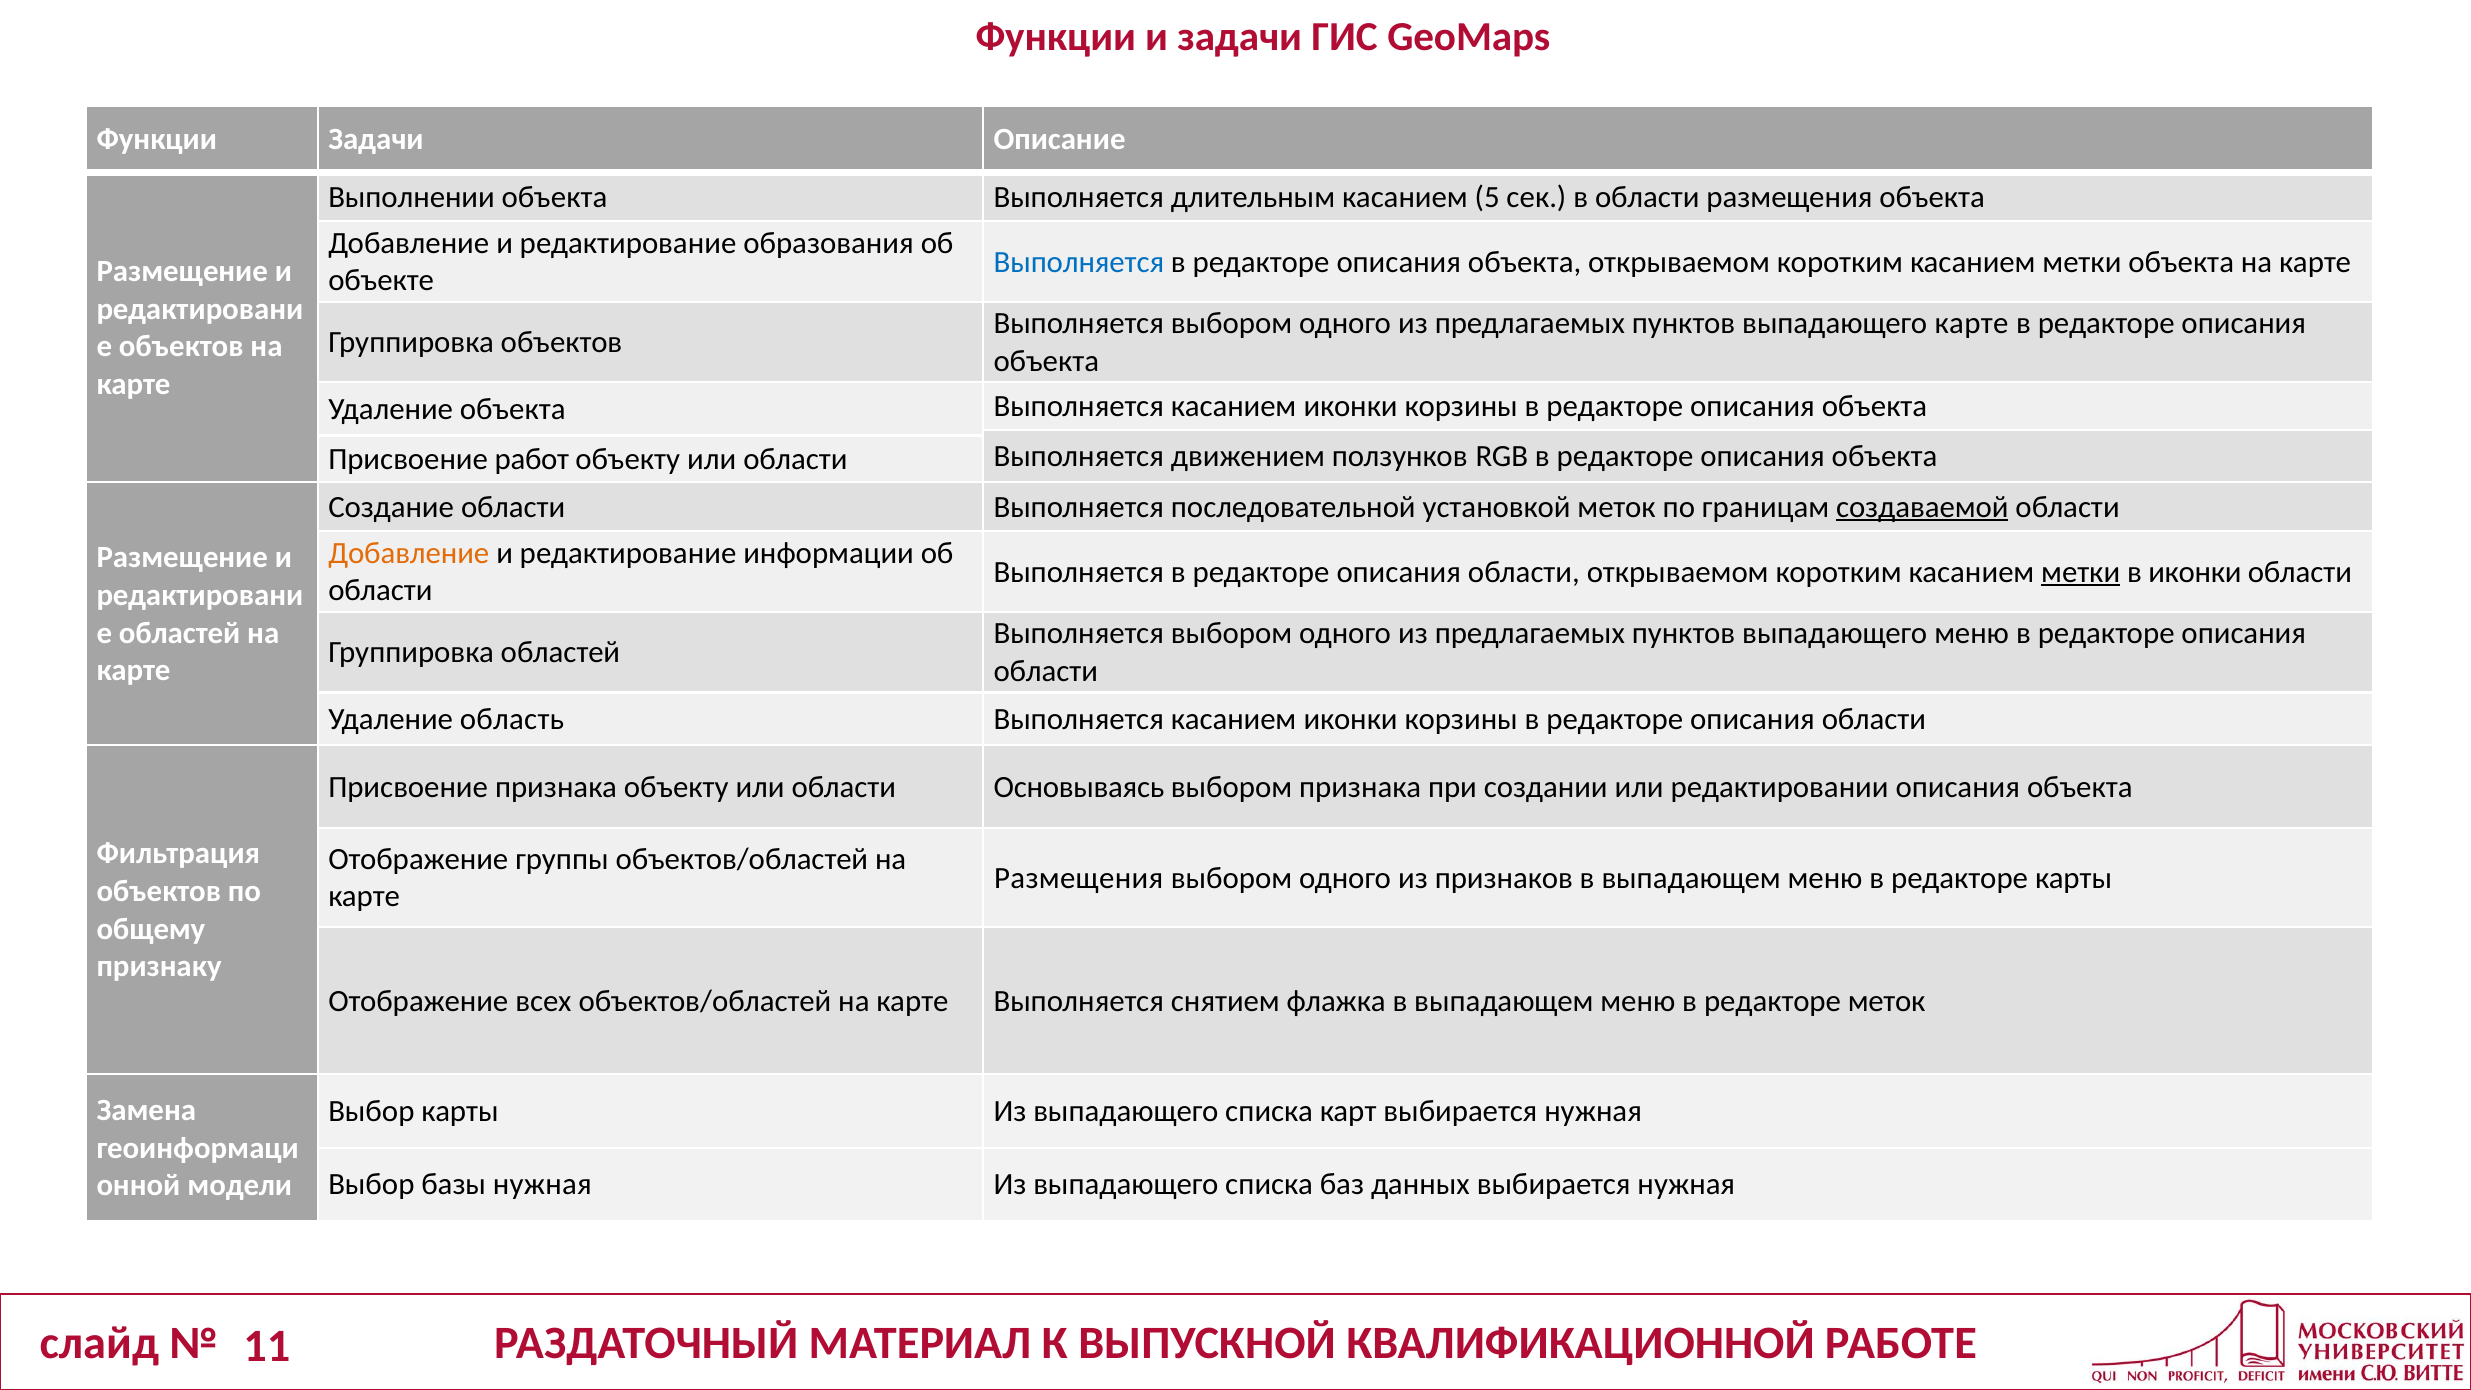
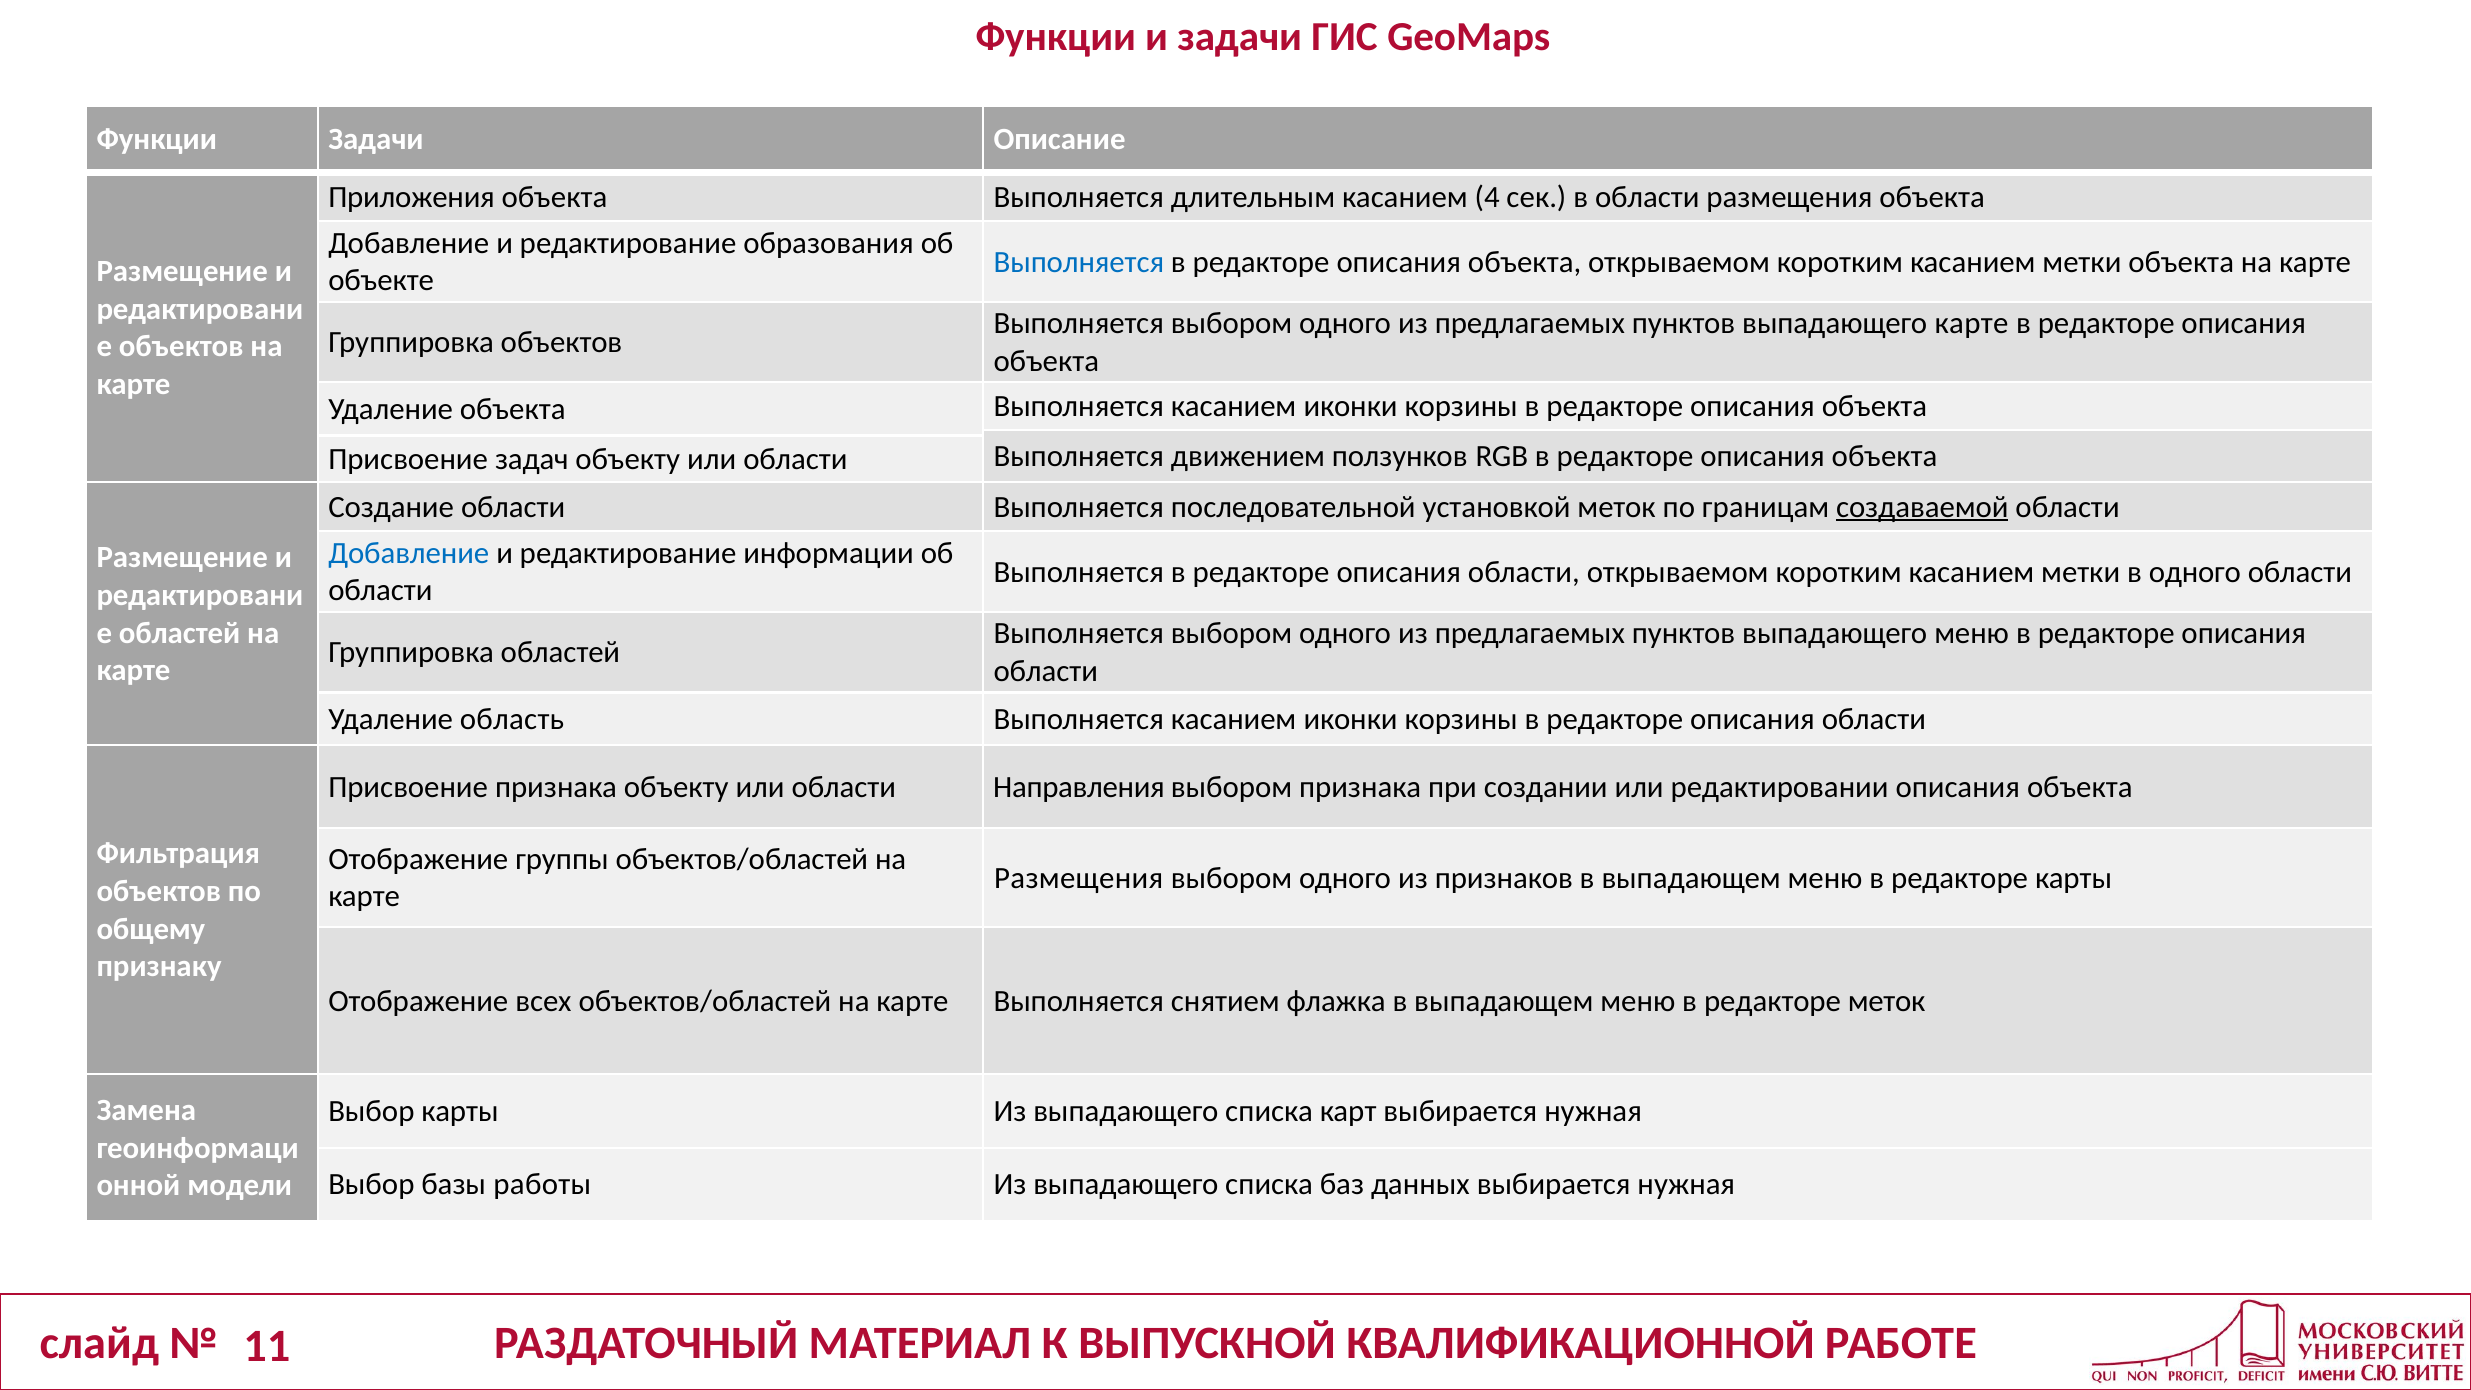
Выполнении: Выполнении -> Приложения (412, 197)
5: 5 -> 4 (1487, 197)
работ: работ -> задач (532, 459)
Добавление colour: orange -> blue (409, 553)
метки underline: present -> none (2081, 572)
в иконки: иконки -> одного (2195, 572)
Основываясь: Основываясь -> Направления (1079, 787)
базы нужная: нужная -> работы (542, 1185)
